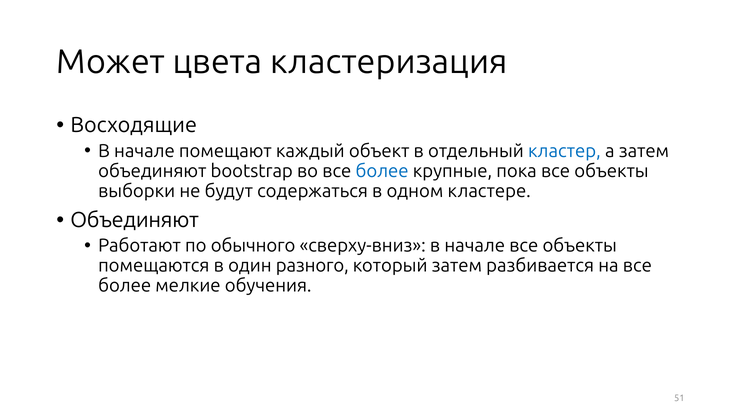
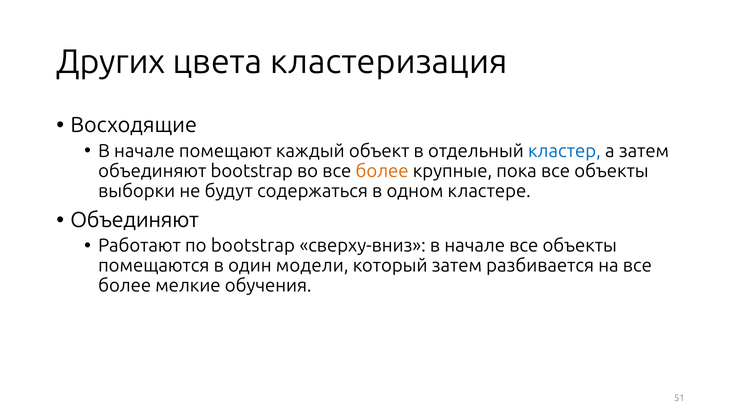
Может: Может -> Других (111, 62)
более colour: blue -> orange (382, 171)
по обычного: обычного -> bootstrap (253, 246)
разного: разного -> модели (312, 266)
